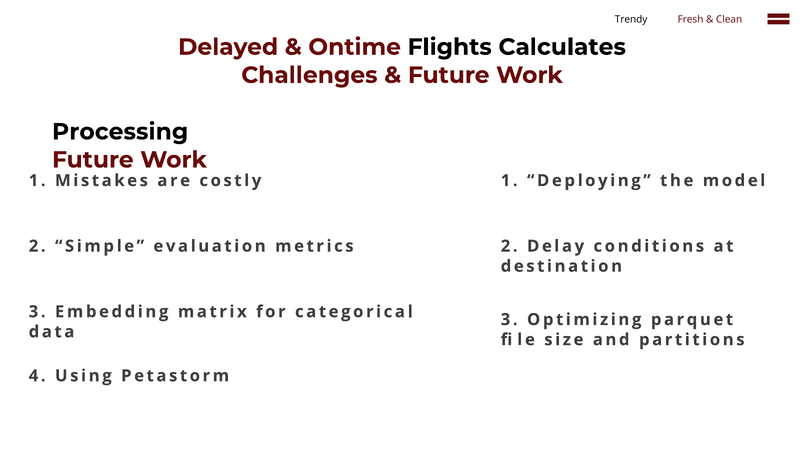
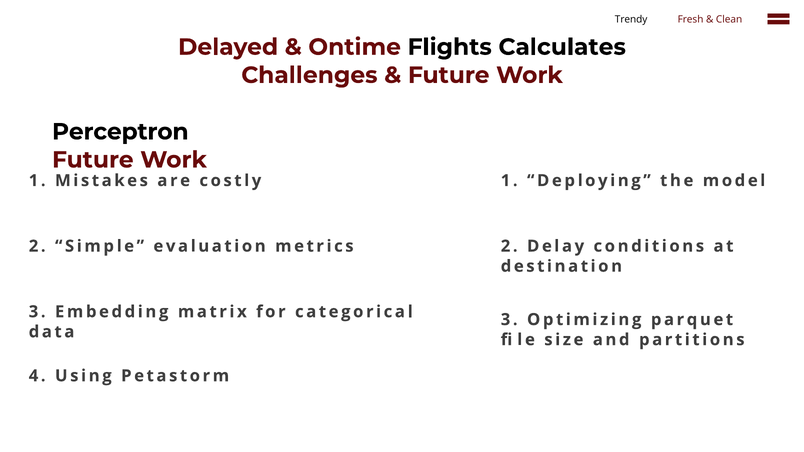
Processing: Processing -> Perceptron (120, 132)
